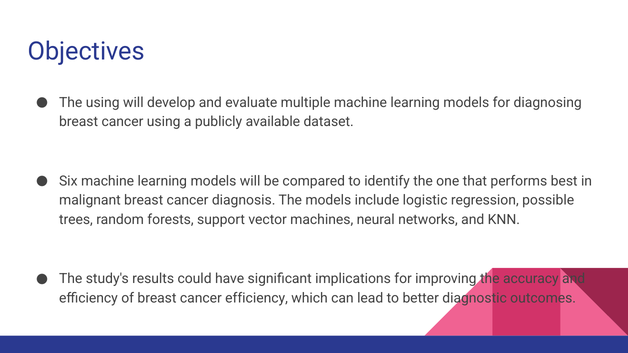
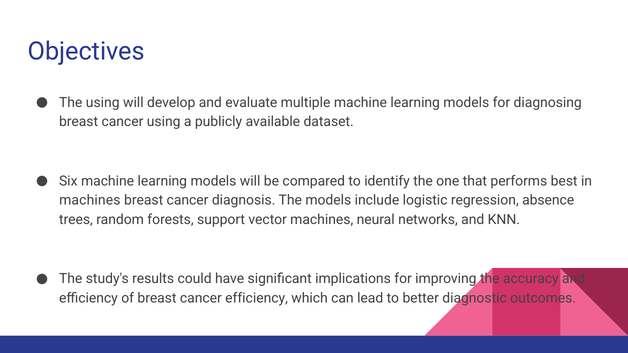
malignant: malignant -> machines (90, 200)
possible: possible -> absence (548, 200)
